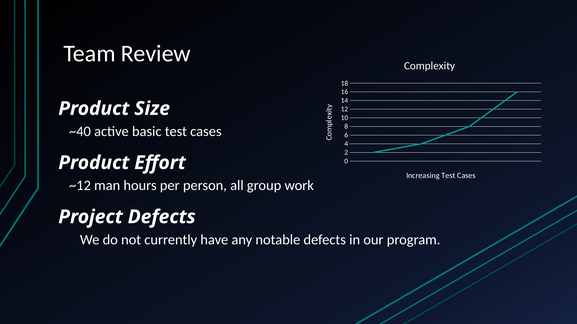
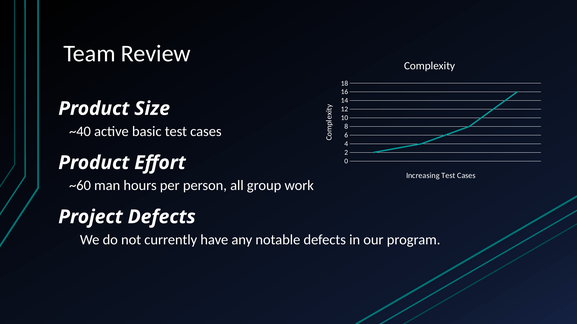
~12: ~12 -> ~60 (80, 186)
